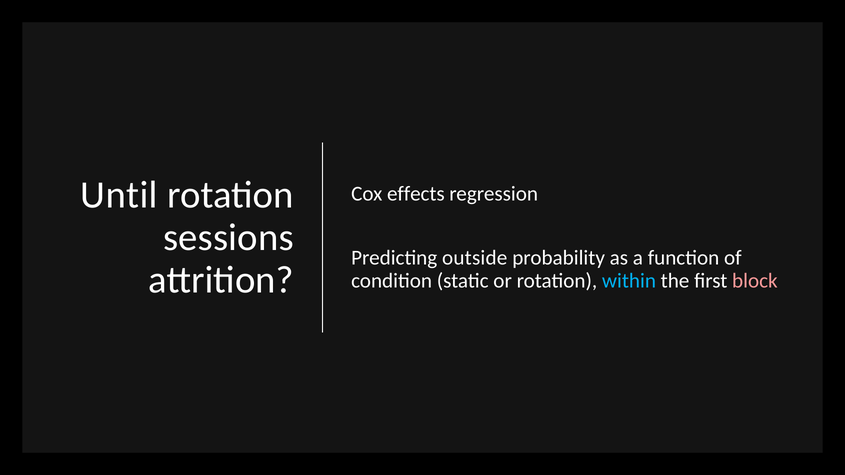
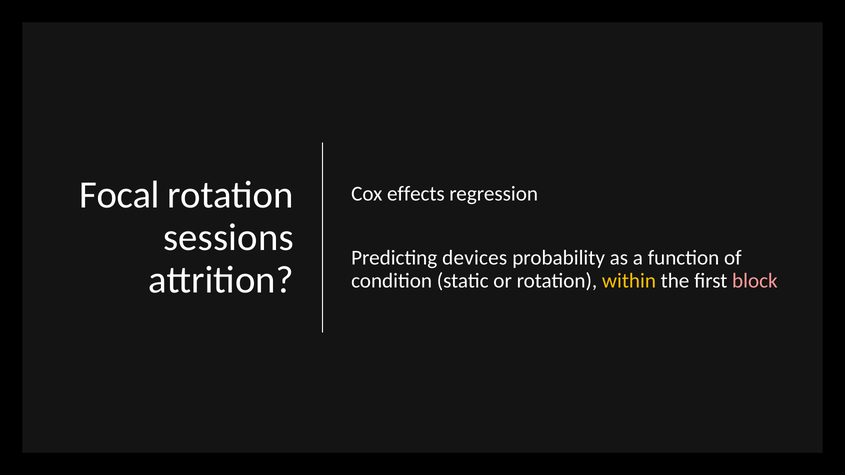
Until: Until -> Focal (120, 195)
outside: outside -> devices (475, 258)
within colour: light blue -> yellow (629, 281)
